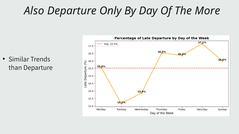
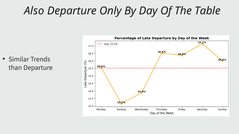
More: More -> Table (208, 11)
